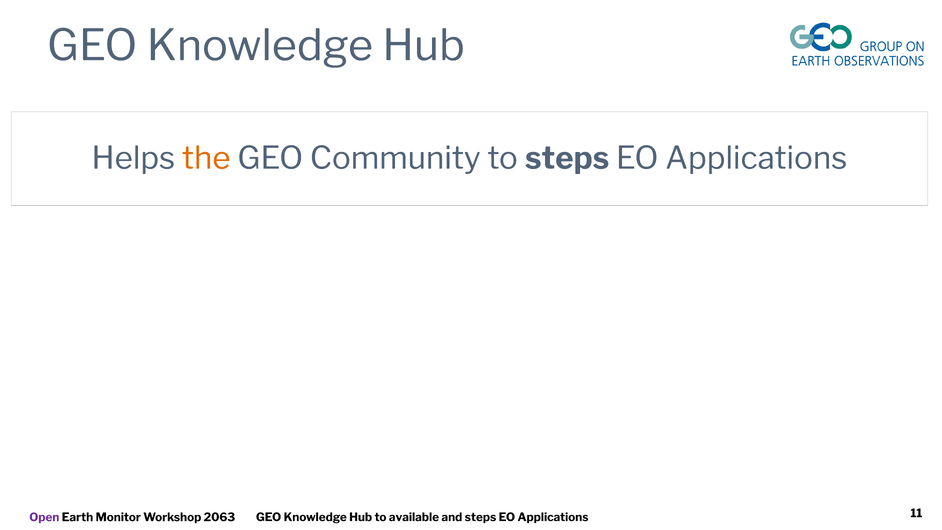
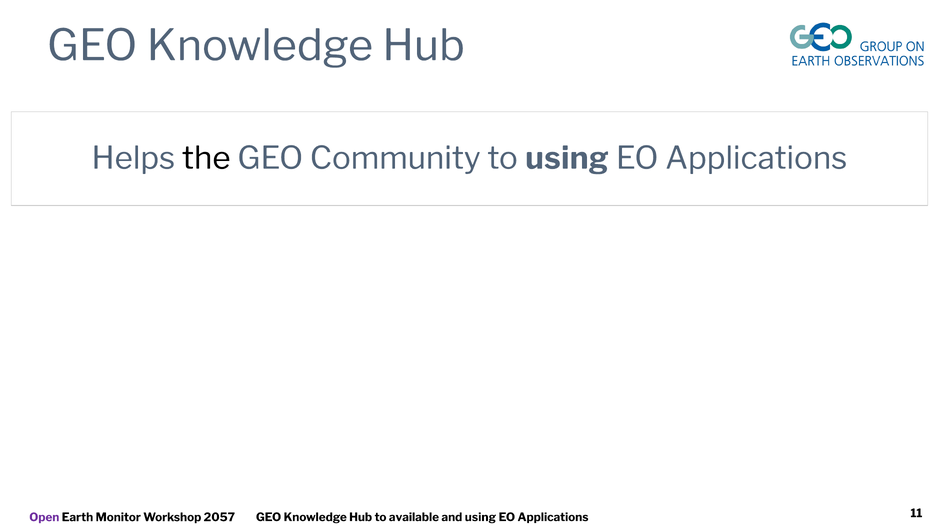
the colour: orange -> black (206, 158)
to steps: steps -> using (567, 158)
2063: 2063 -> 2057 (219, 517)
and steps: steps -> using (480, 517)
